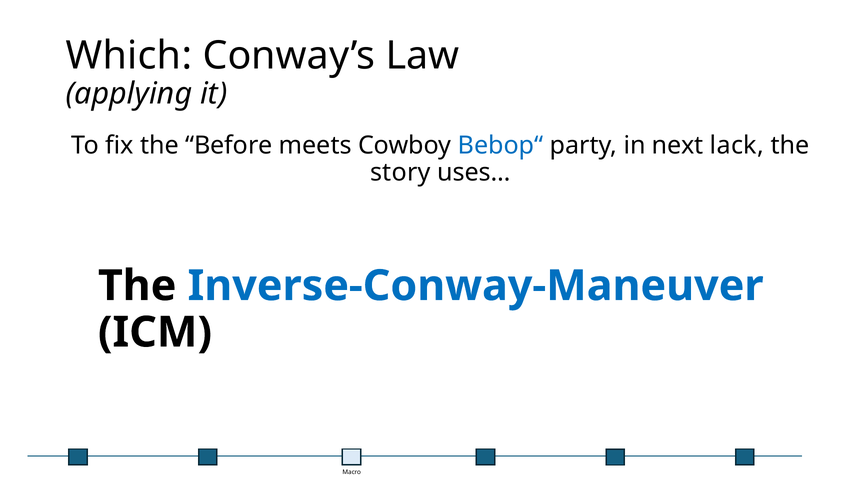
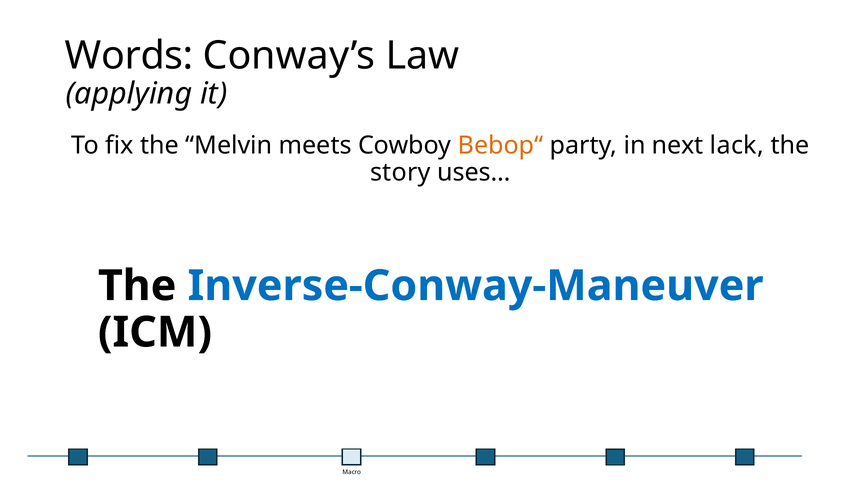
Which: Which -> Words (129, 56)
Before: Before -> Melvin (229, 146)
Bebop“ colour: blue -> orange (501, 146)
